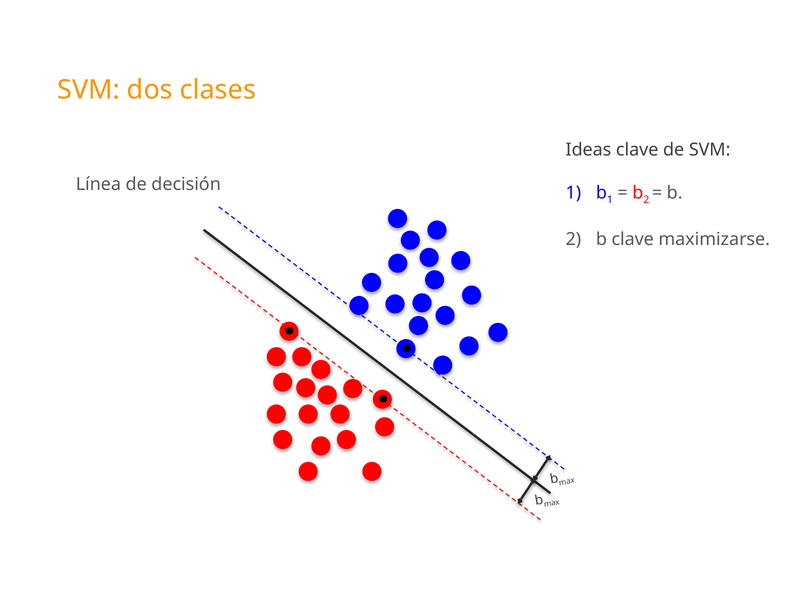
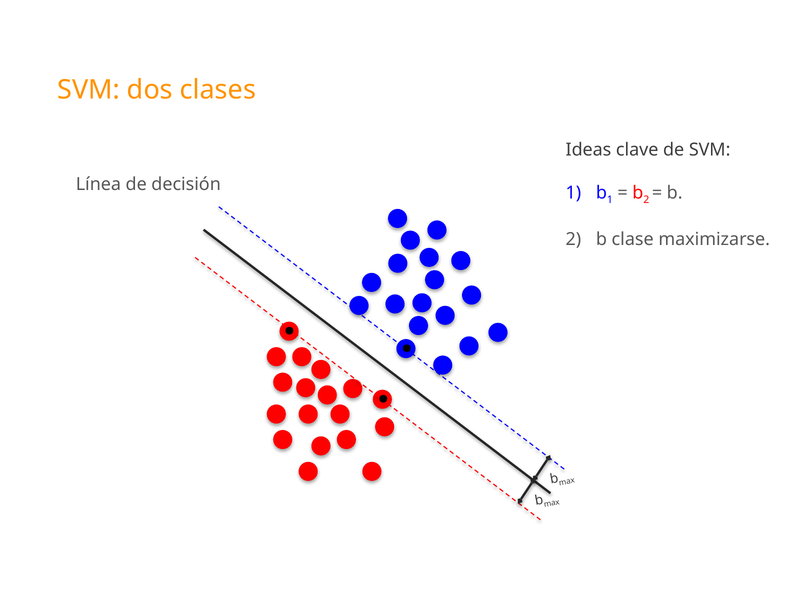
b clave: clave -> clase (633, 239)
